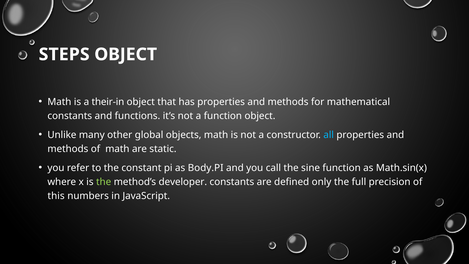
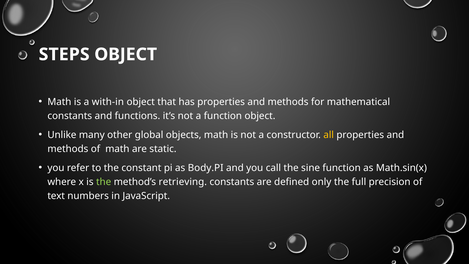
their-in: their-in -> with-in (108, 102)
all colour: light blue -> yellow (329, 135)
developer: developer -> retrieving (183, 182)
this: this -> text (56, 196)
